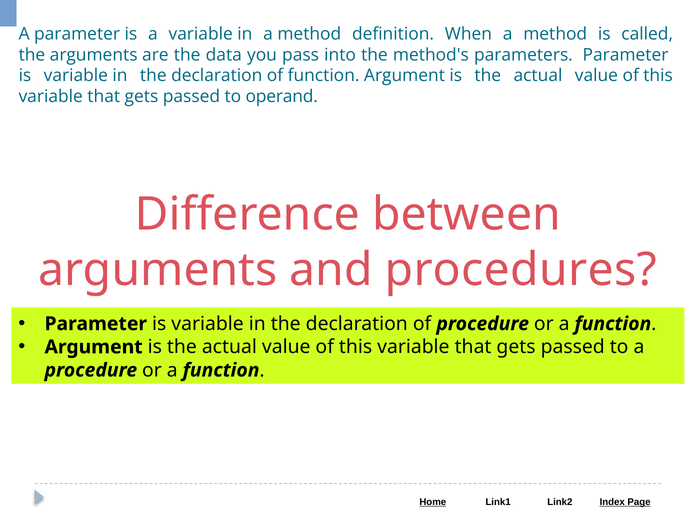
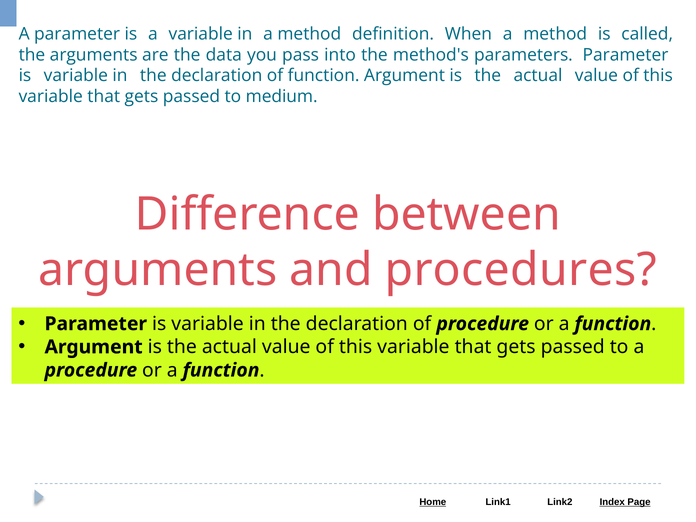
operand: operand -> medium (282, 97)
